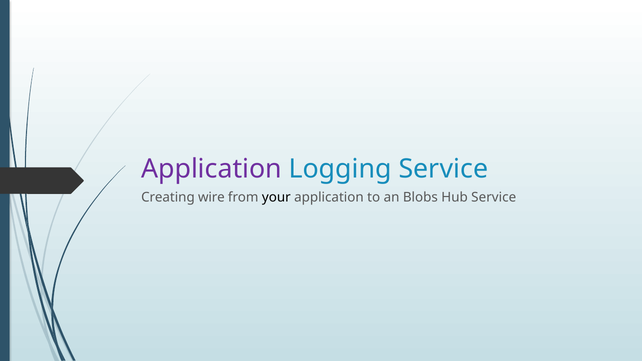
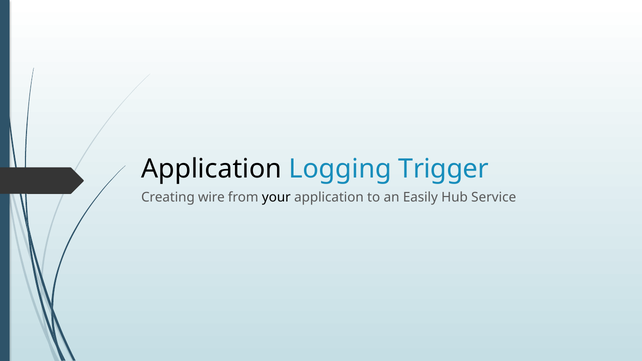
Application colour: purple -> black (212, 169)
Logging Service: Service -> Trigger (444, 169)
Blobs: Blobs -> Easily (420, 197)
